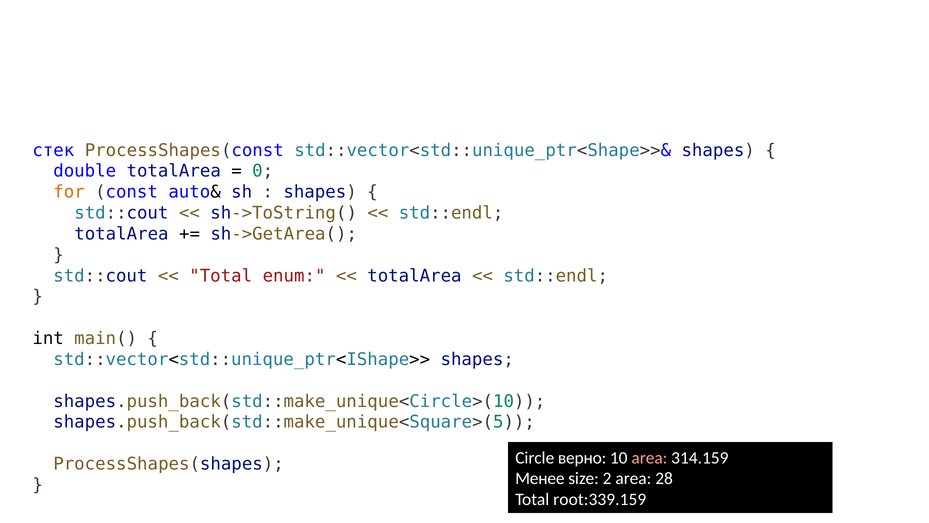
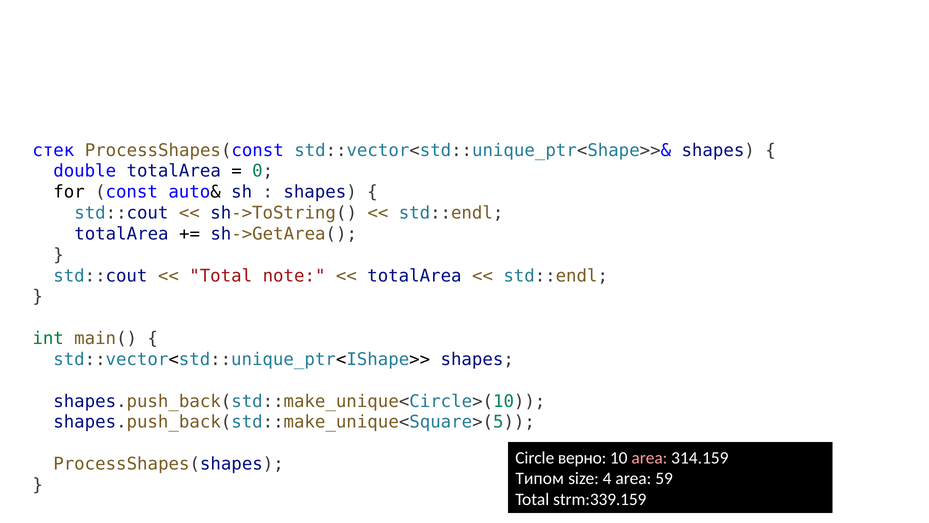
for colour: orange -> black (69, 192)
enum: enum -> note (294, 276)
int colour: black -> green (48, 338)
Менее: Менее -> Типом (540, 478)
2: 2 -> 4 (607, 478)
28: 28 -> 59 (664, 478)
root:339.159: root:339.159 -> strm:339.159 (600, 499)
